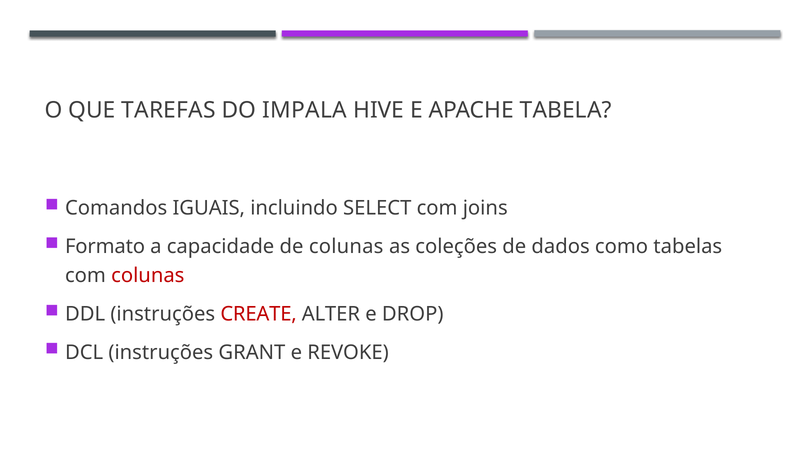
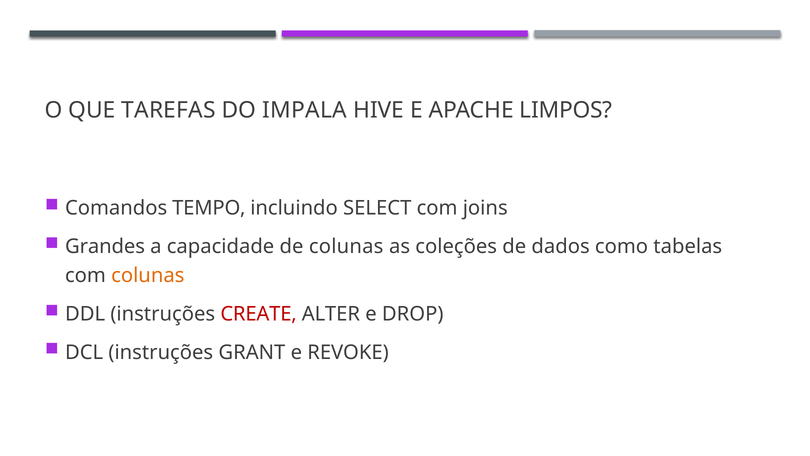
TABELA: TABELA -> LIMPOS (566, 110)
IGUAIS: IGUAIS -> TEMPO (209, 208)
Formato: Formato -> Grandes (105, 246)
colunas colour: red -> orange (148, 276)
